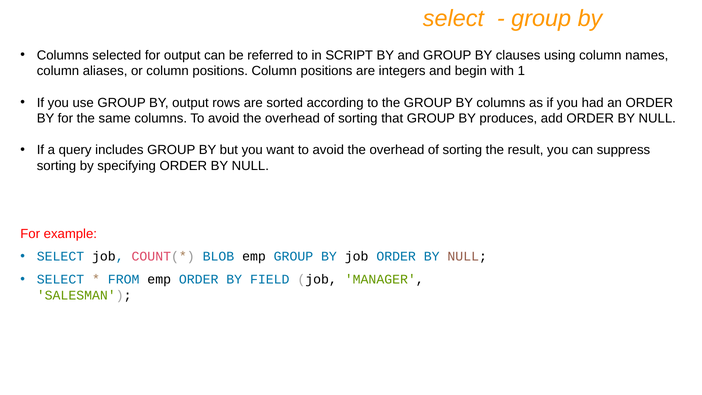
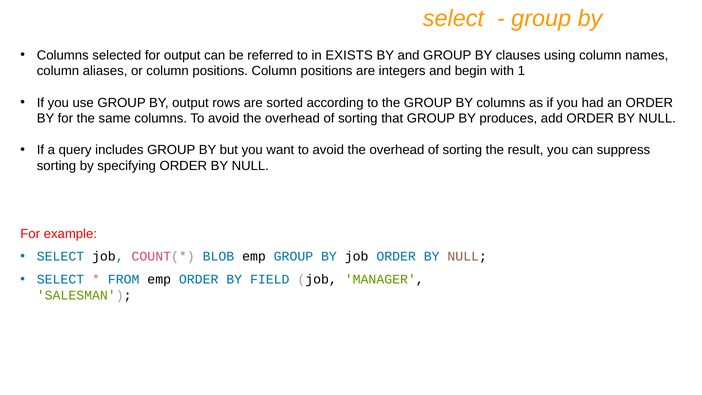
SCRIPT: SCRIPT -> EXISTS (349, 55)
